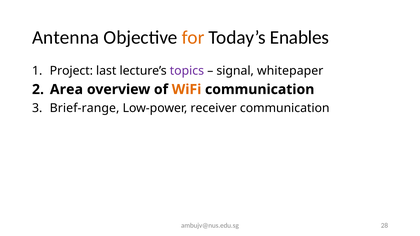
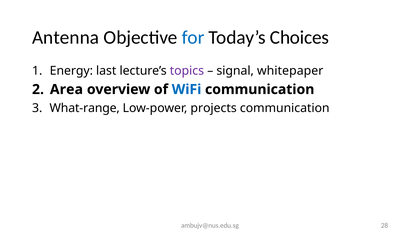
for colour: orange -> blue (193, 38)
Enables: Enables -> Choices (299, 38)
Project: Project -> Energy (71, 71)
WiFi colour: orange -> blue (187, 90)
Brief-range: Brief-range -> What-range (85, 108)
receiver: receiver -> projects (214, 108)
